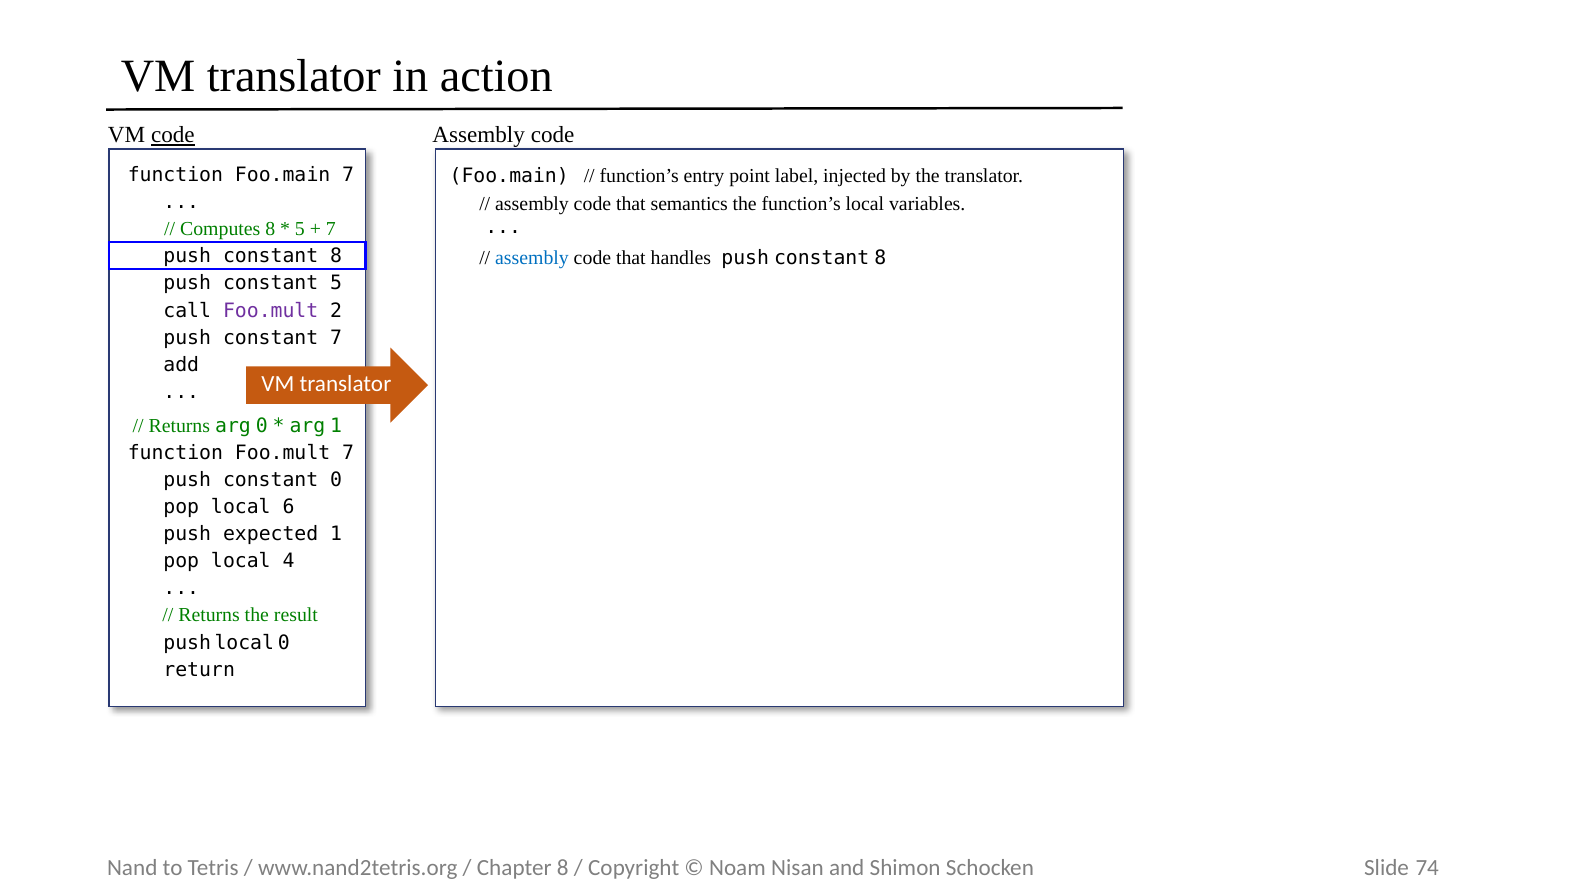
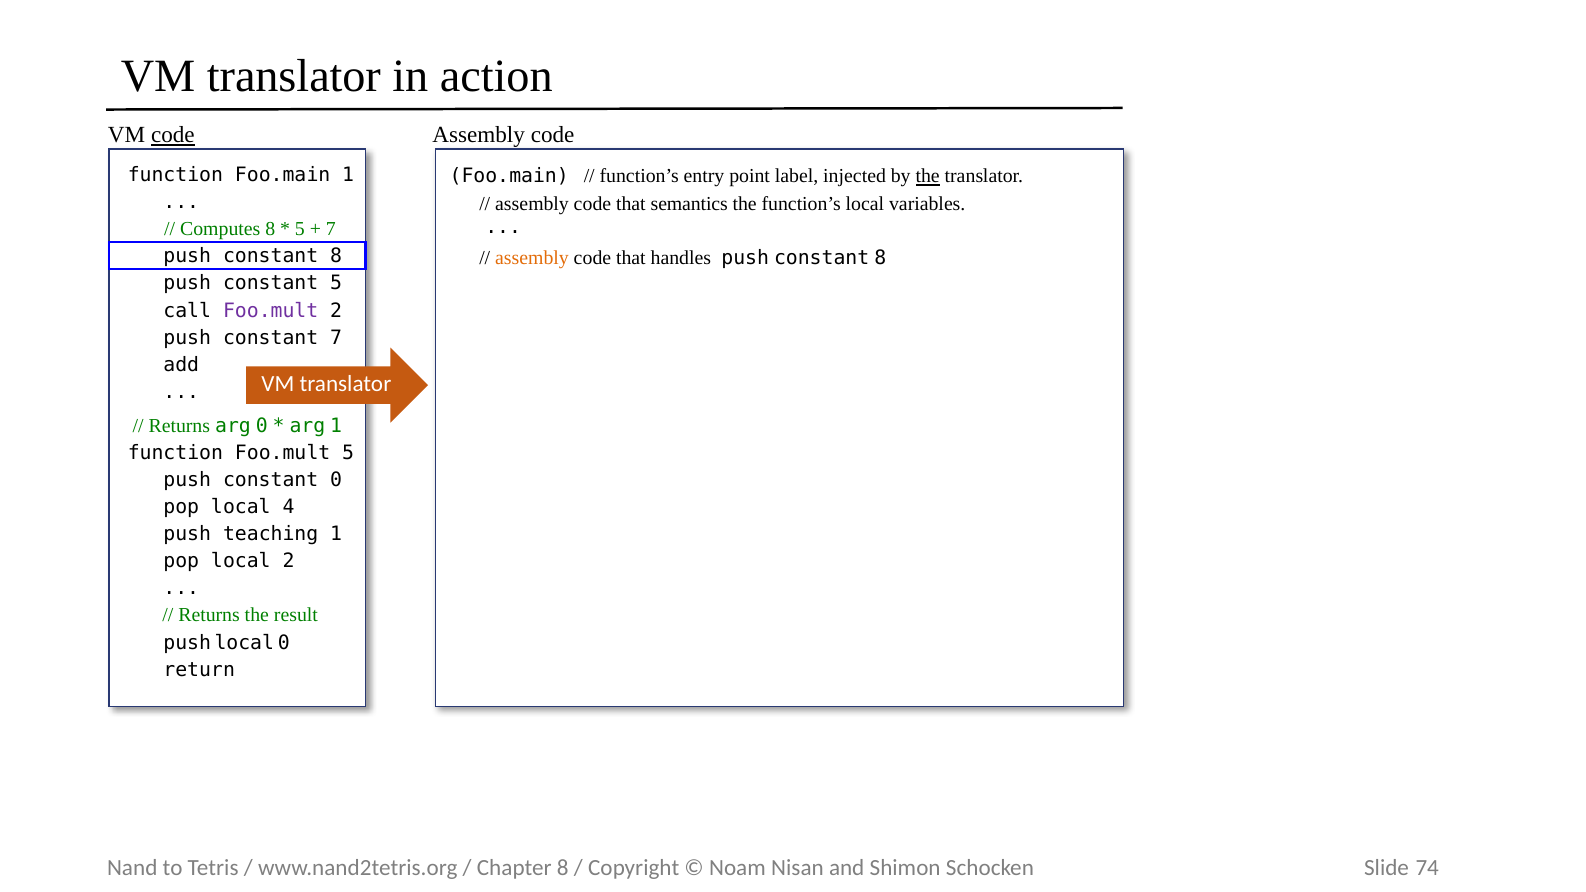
Foo.main 7: 7 -> 1 (348, 175)
the underline: none -> present (928, 176)
assembly colour: blue -> orange (532, 258)
Foo.mult 7: 7 -> 5 (348, 453)
6: 6 -> 4 (289, 507)
expected: expected -> teaching (271, 534)
local 4: 4 -> 2 (289, 561)
